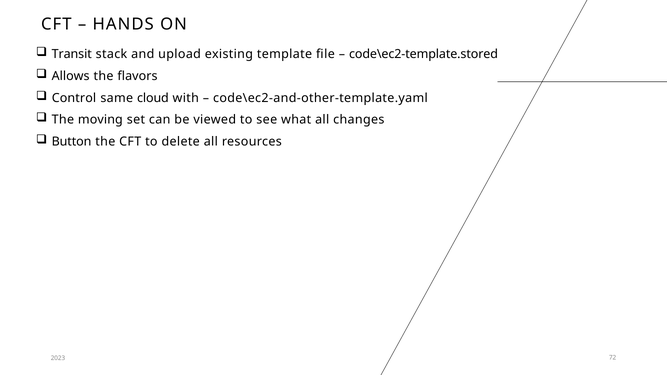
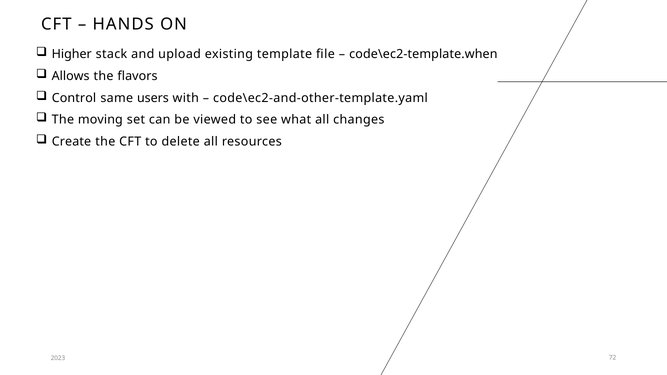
Transit: Transit -> Higher (72, 54)
code\ec2-template.stored: code\ec2-template.stored -> code\ec2-template.when (423, 54)
cloud: cloud -> users (153, 98)
Button: Button -> Create (71, 142)
